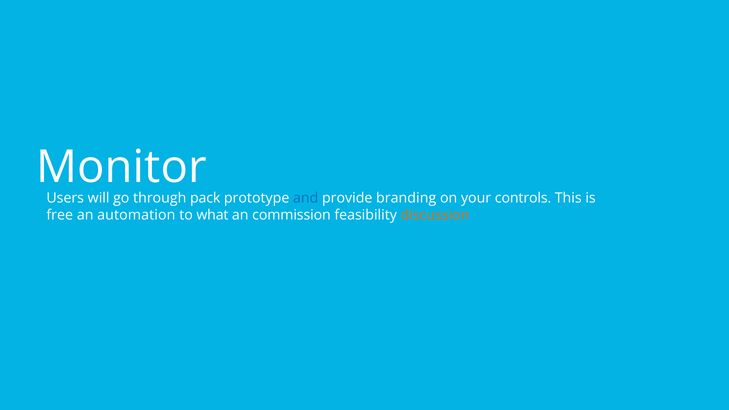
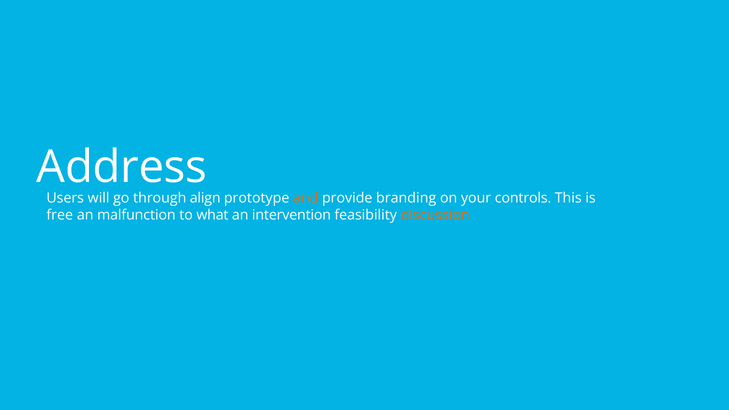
Monitor: Monitor -> Address (122, 167)
pack: pack -> align (205, 198)
and colour: blue -> orange (306, 198)
automation: automation -> malfunction (136, 215)
commission: commission -> intervention (292, 215)
